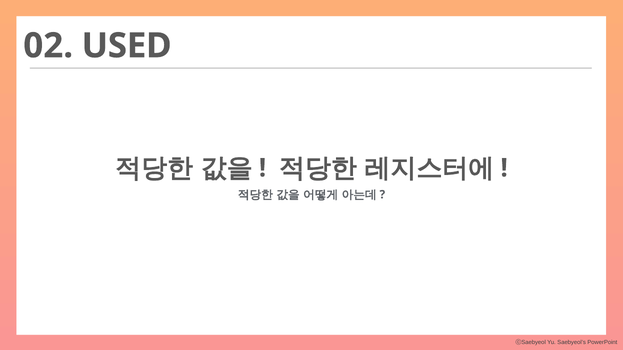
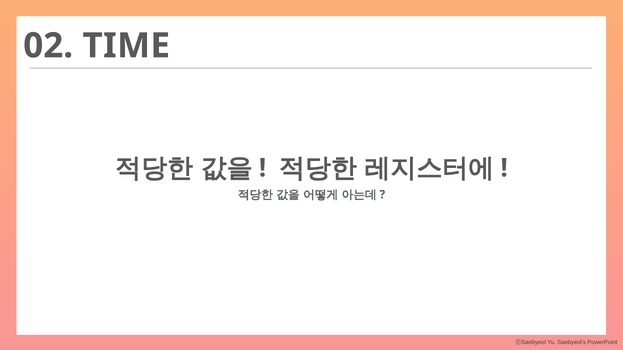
USED: USED -> TIME (126, 46)
